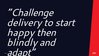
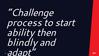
delivery: delivery -> process (24, 23)
happy: happy -> ability (21, 32)
